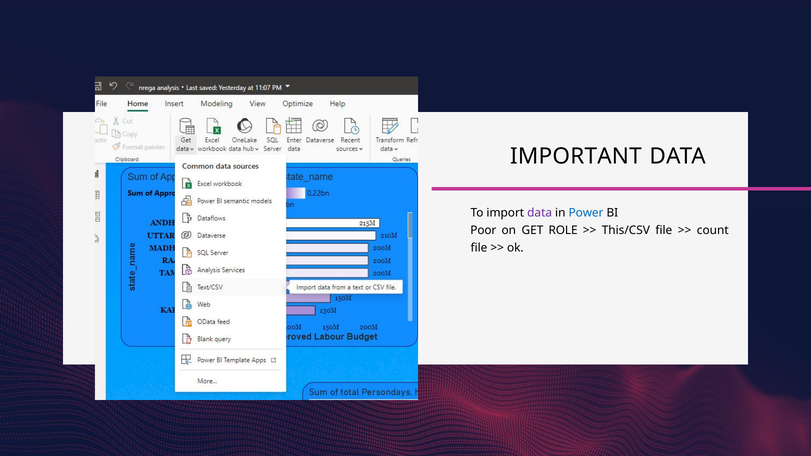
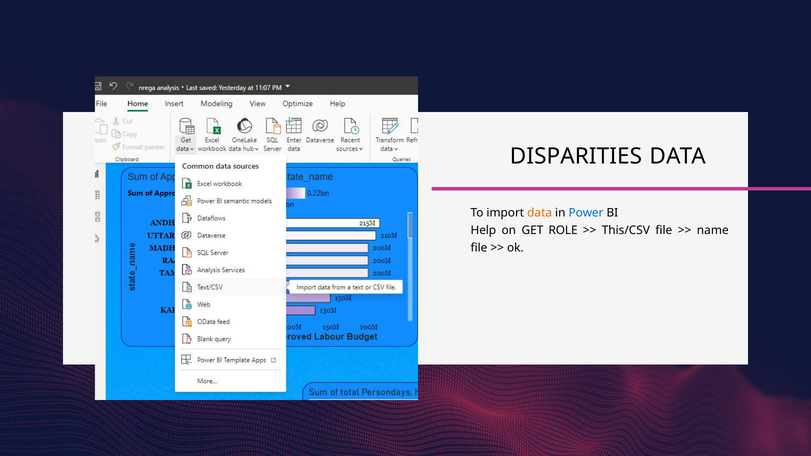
IMPORTANT: IMPORTANT -> DISPARITIES (576, 156)
data colour: purple -> orange (540, 213)
Poor: Poor -> Help (483, 230)
count: count -> name (713, 230)
